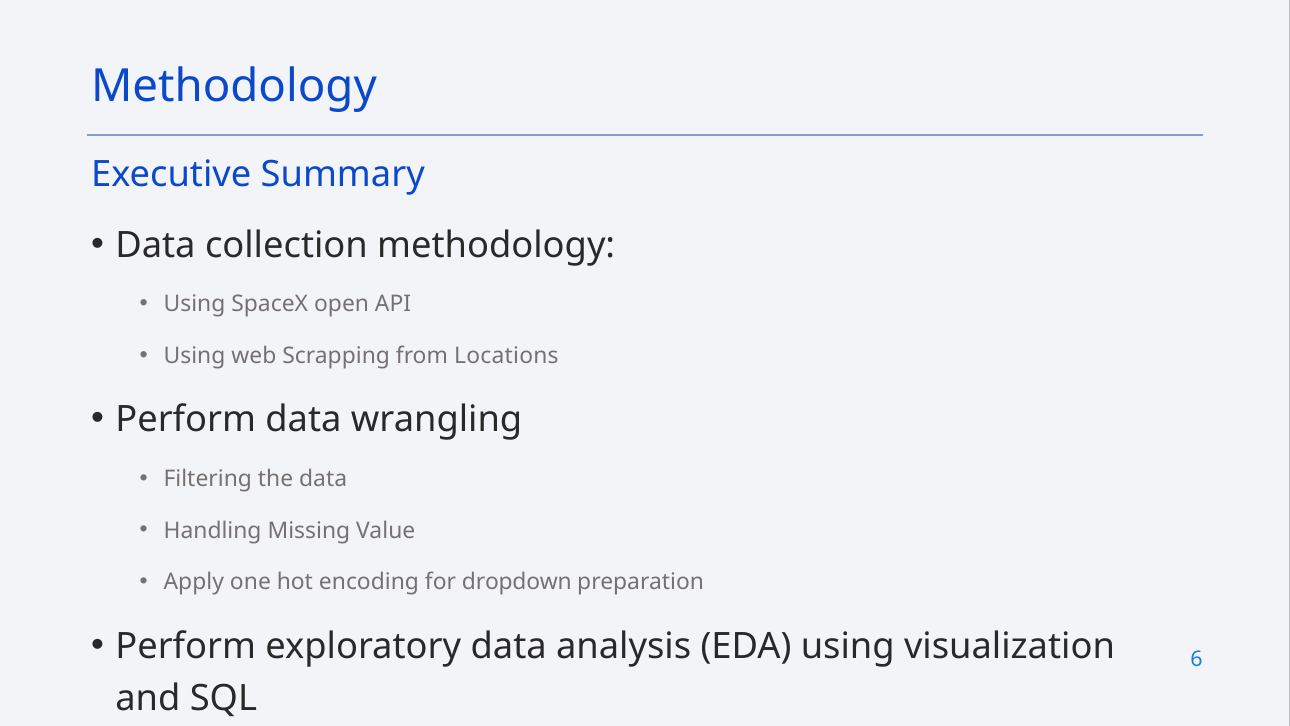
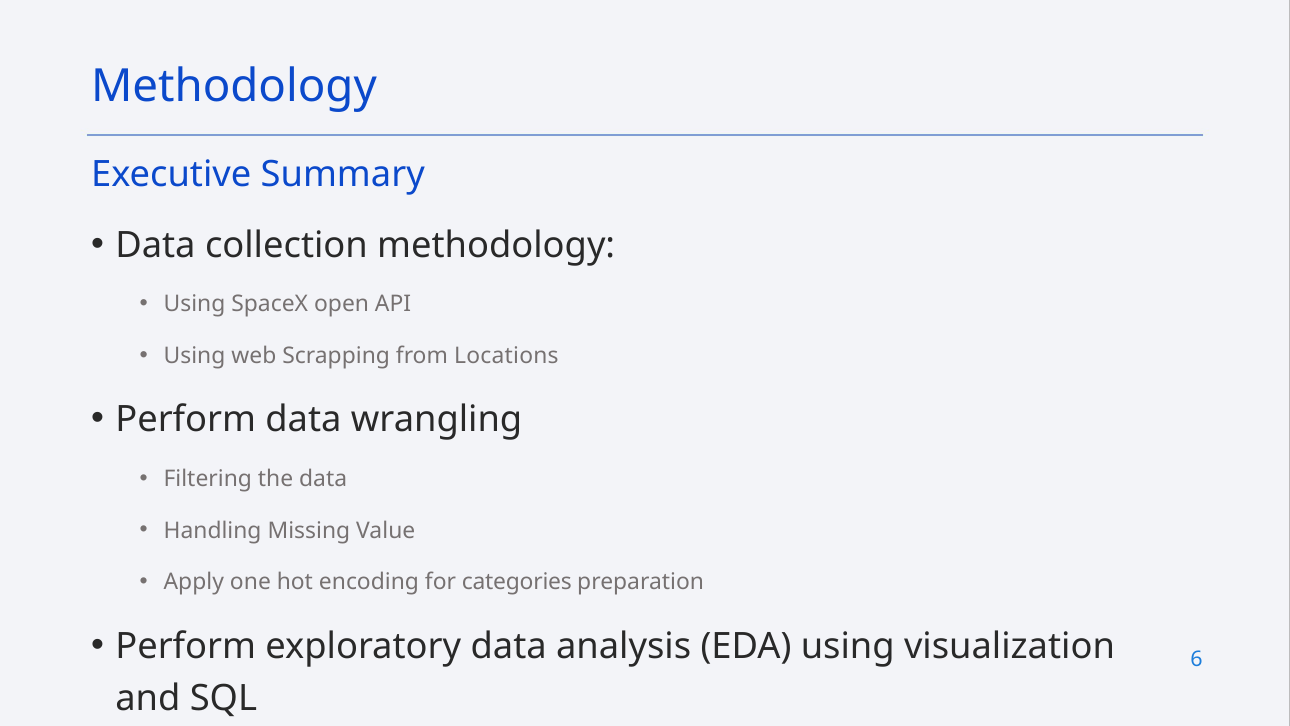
dropdown: dropdown -> categories (517, 582)
